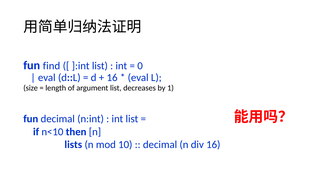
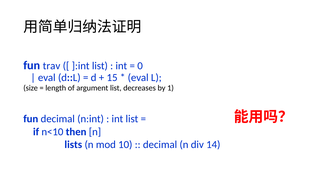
find: find -> trav (52, 66)
16: 16 -> 15 (112, 78)
div 16: 16 -> 14 (213, 145)
